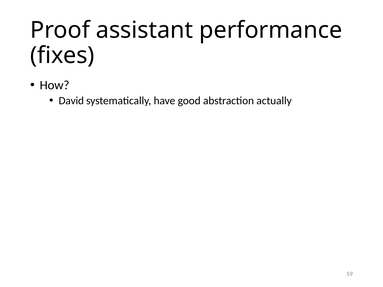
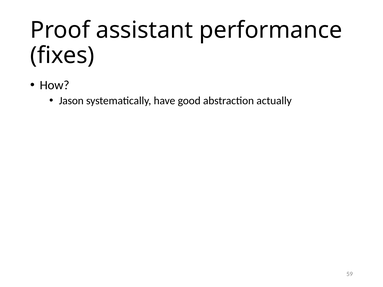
David: David -> Jason (71, 101)
